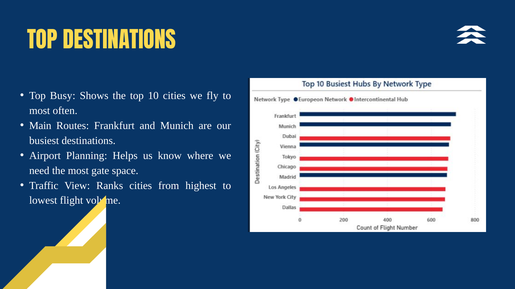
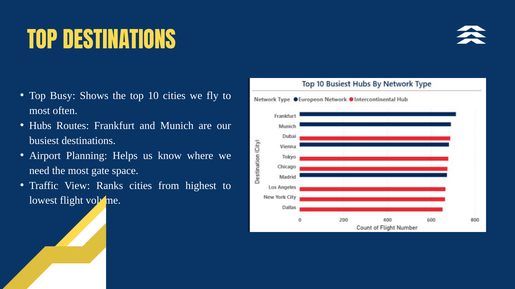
Main: Main -> Hubs (40, 126)
